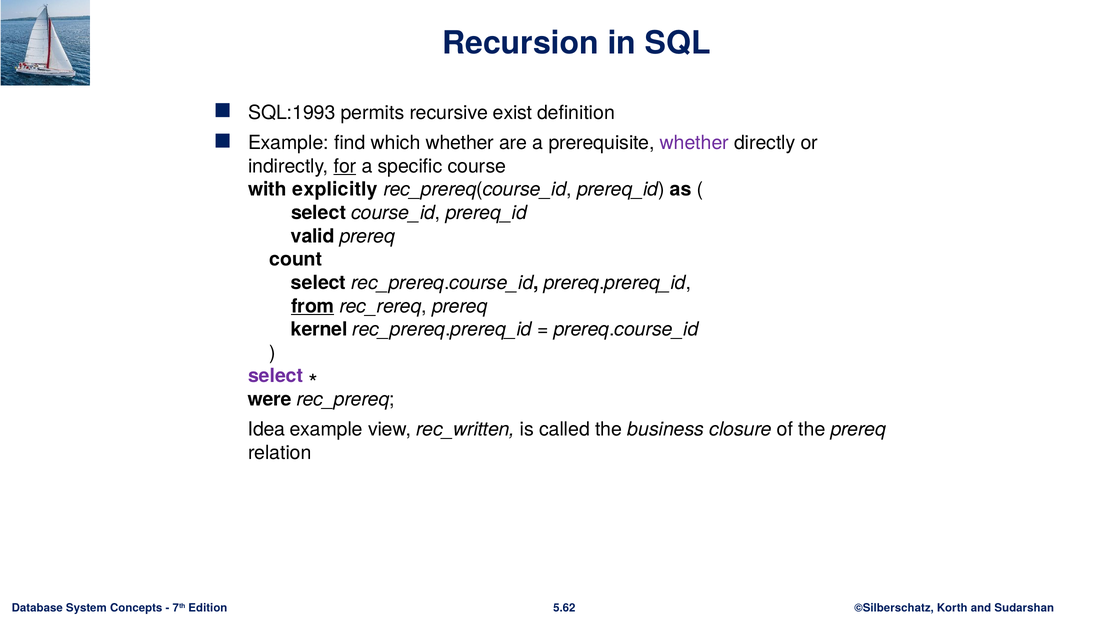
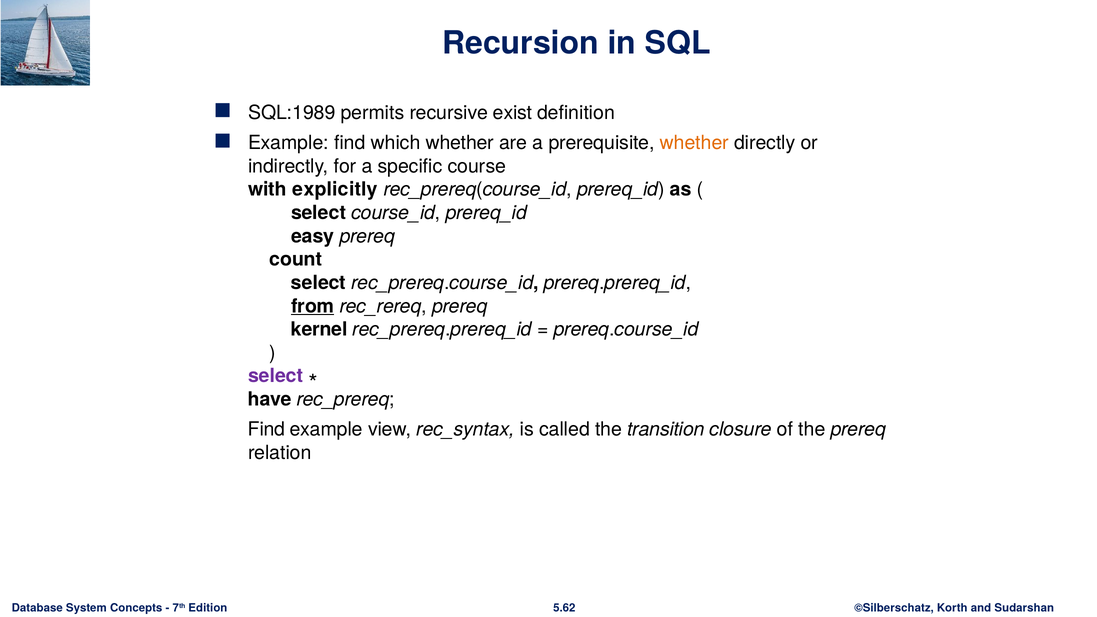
SQL:1993: SQL:1993 -> SQL:1989 (292, 113)
whether colour: purple -> orange (694, 143)
for underline: present -> none (345, 166)
valid: valid -> easy (313, 236)
were: were -> have (270, 399)
Idea: Idea -> Find (266, 430)
rec_written: rec_written -> rec_syntax (465, 430)
business: business -> transition (666, 430)
